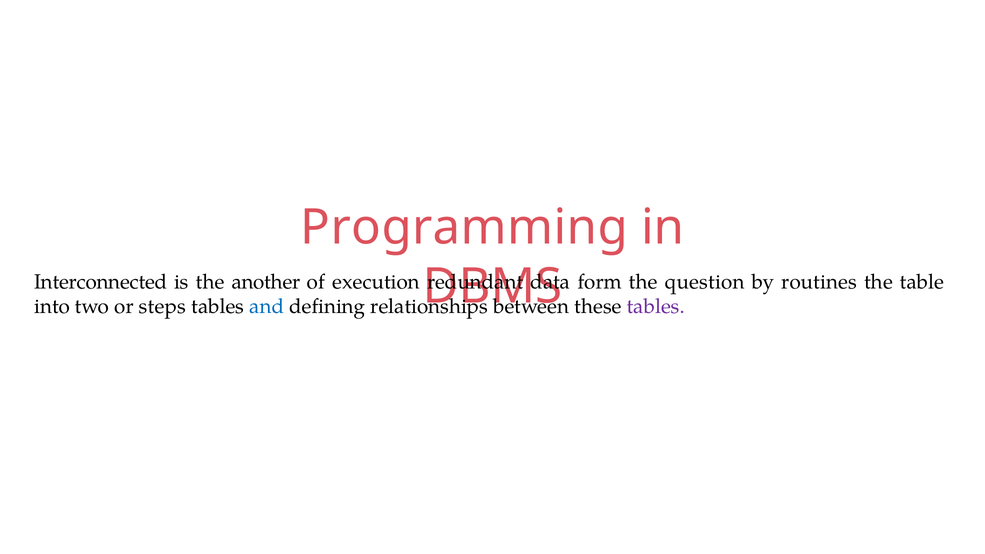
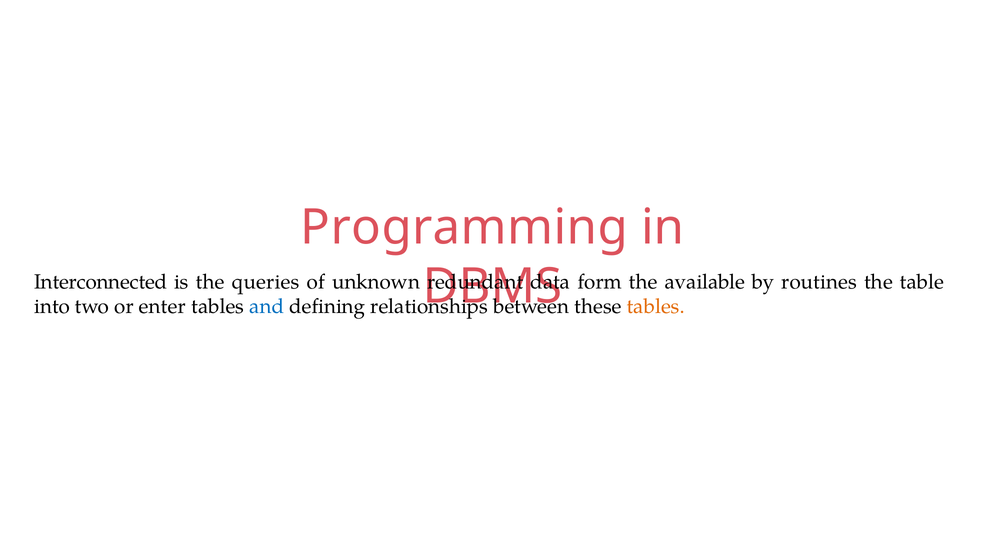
another: another -> queries (266, 282)
execution: execution -> unknown (376, 282)
question: question -> available (705, 282)
steps: steps -> enter (162, 307)
tables colour: purple -> orange (656, 307)
